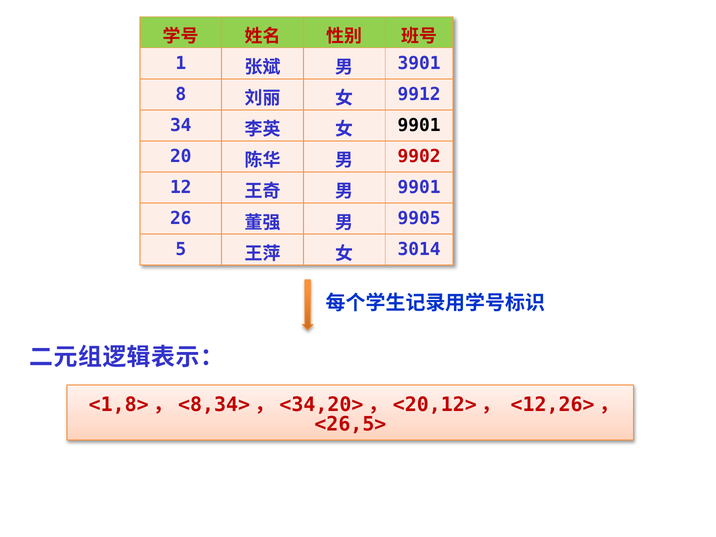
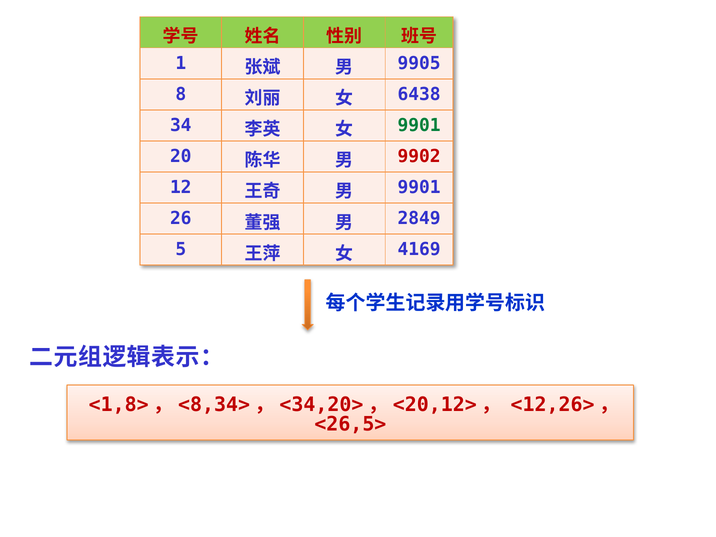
3901: 3901 -> 9905 (419, 63)
9912: 9912 -> 6438 (419, 94)
9901 colour: black -> green (419, 125)
9905: 9905 -> 2849 (419, 218)
3014: 3014 -> 4169 (419, 249)
